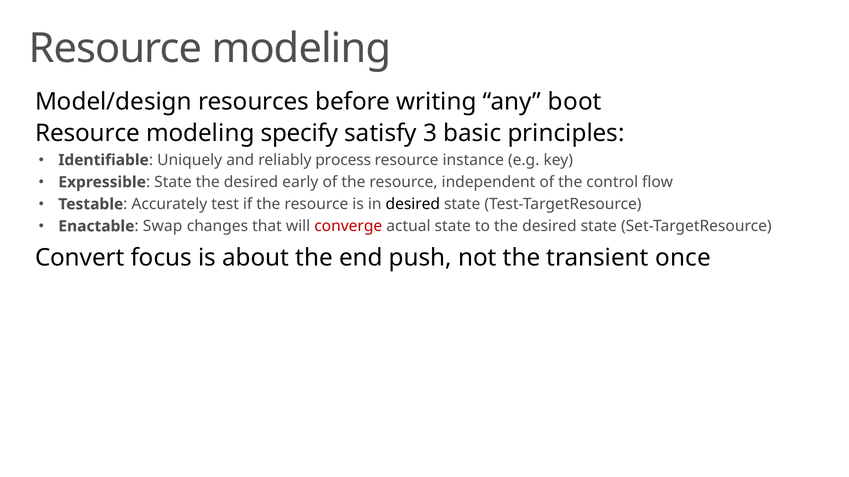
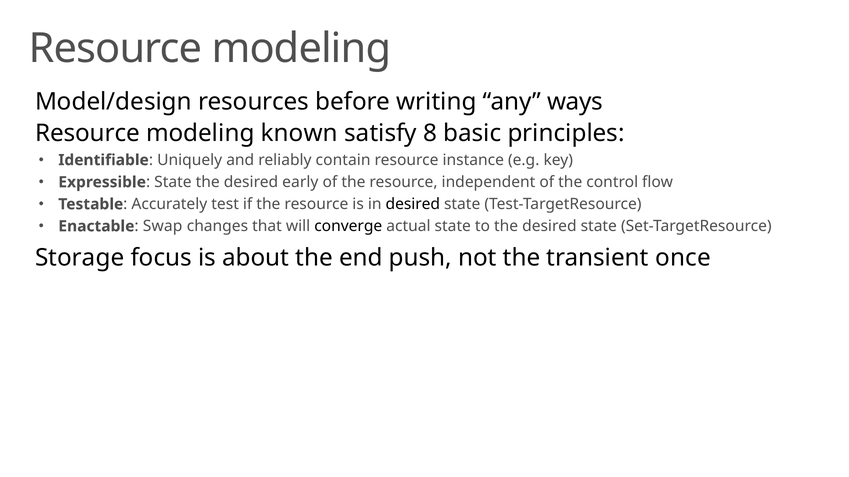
boot: boot -> ways (575, 102)
specify: specify -> known (299, 133)
3: 3 -> 8 (430, 133)
process: process -> contain (343, 160)
converge colour: red -> black (348, 226)
Convert: Convert -> Storage (80, 258)
